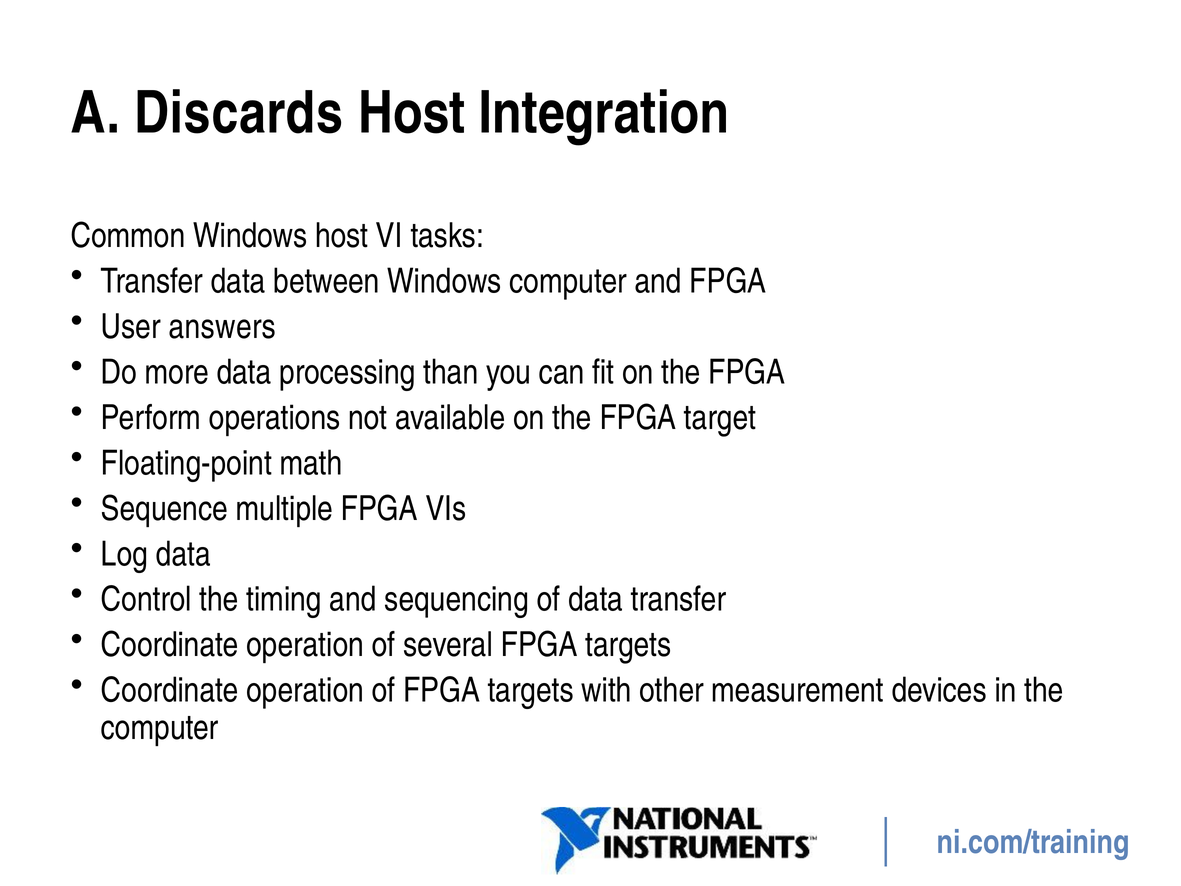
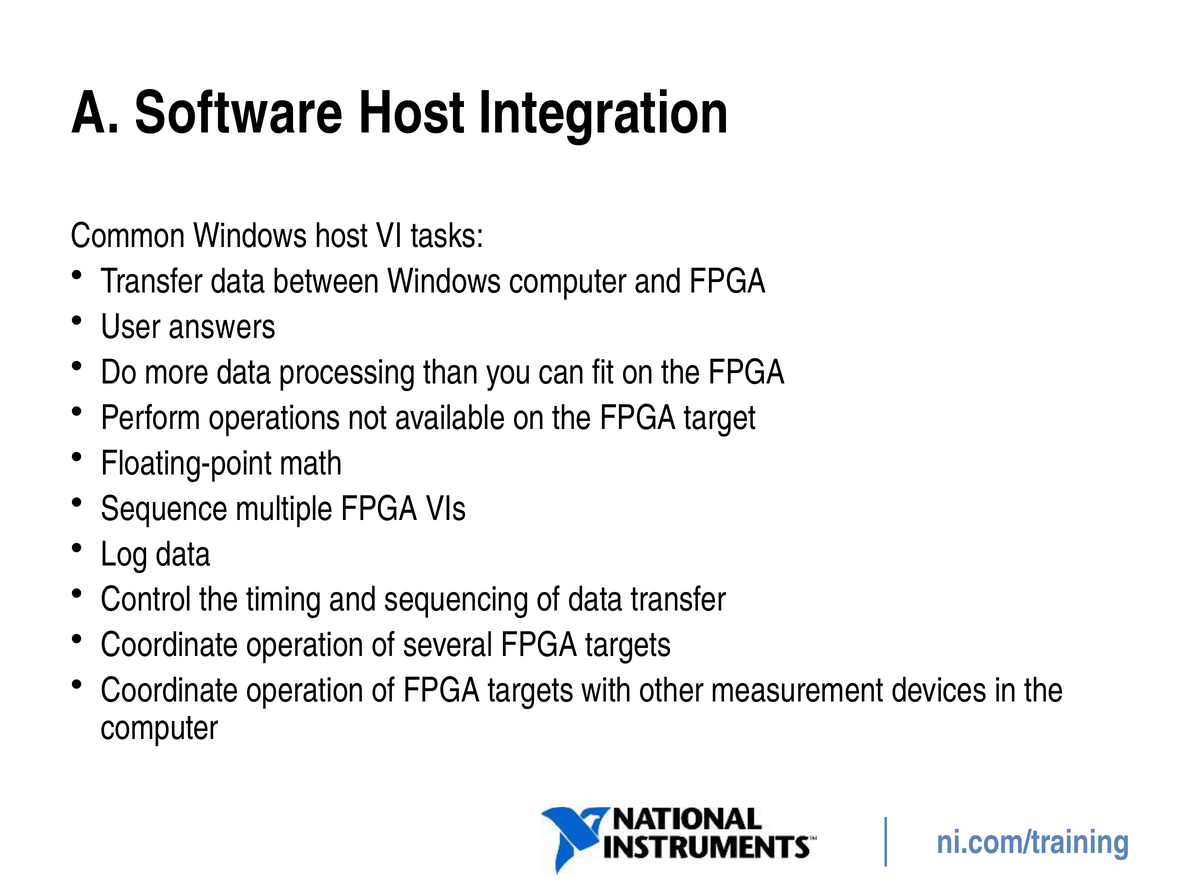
Discards: Discards -> Software (239, 113)
